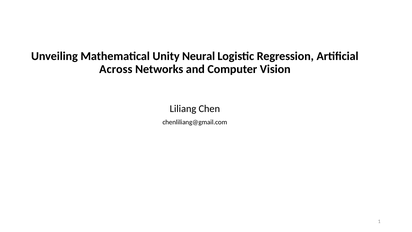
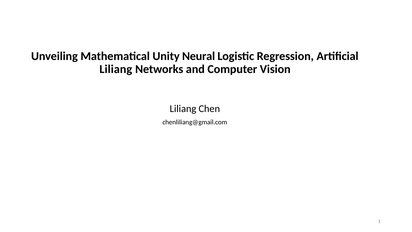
Across: Across -> Liliang (116, 69)
